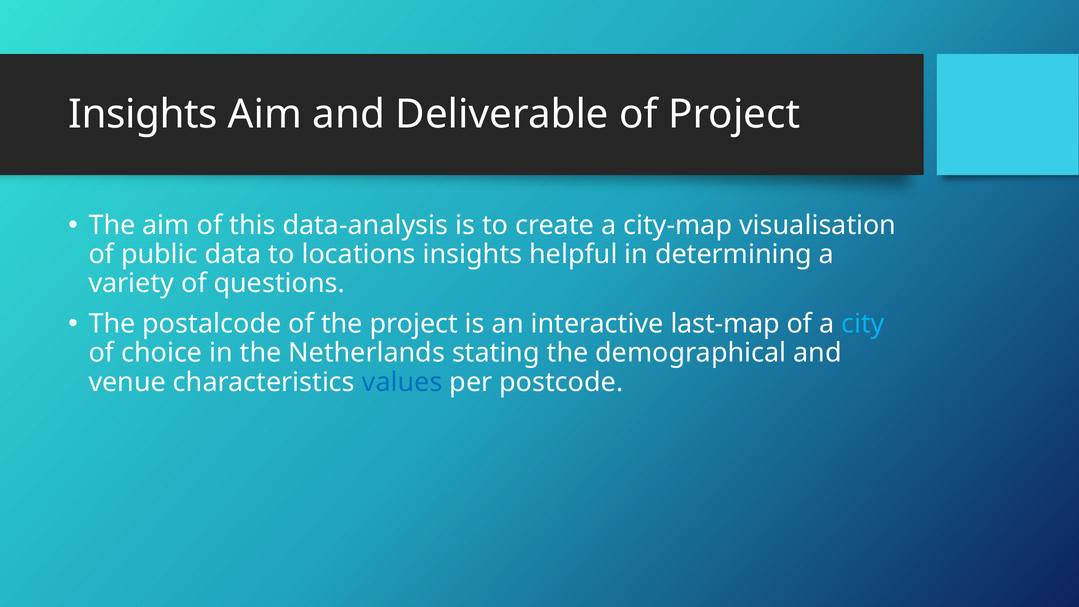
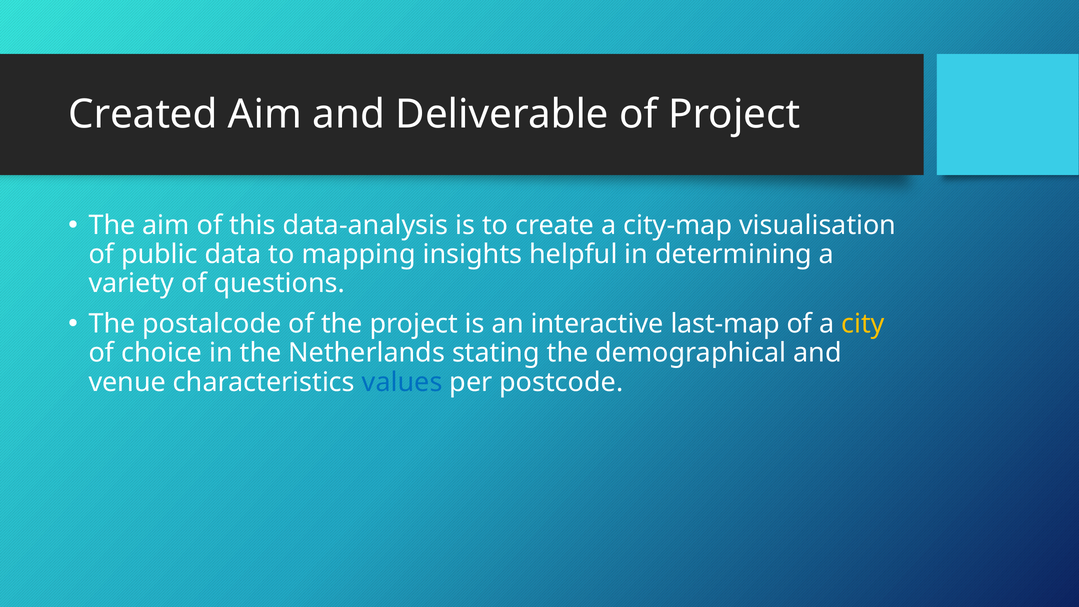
Insights: Insights -> Created (143, 114)
locations: locations -> mapping (359, 254)
city colour: light blue -> yellow (863, 324)
